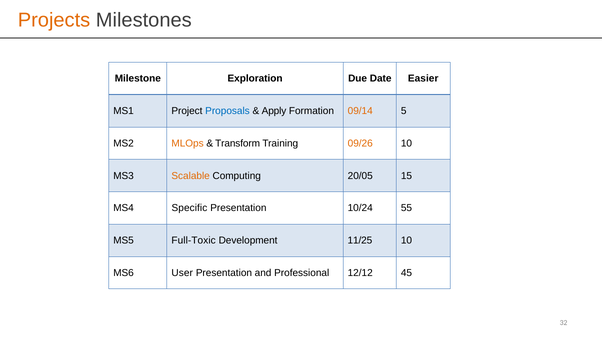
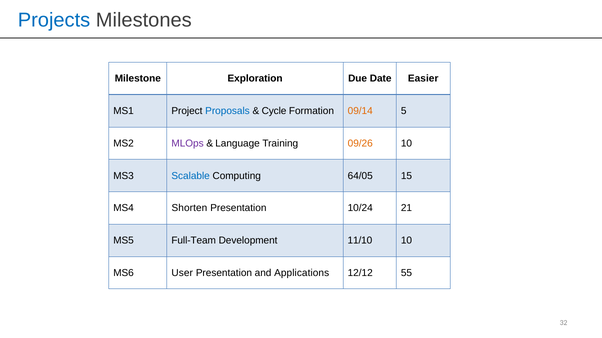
Projects colour: orange -> blue (54, 20)
Apply: Apply -> Cycle (274, 111)
MLOps colour: orange -> purple (188, 144)
Transform: Transform -> Language (238, 144)
Scalable colour: orange -> blue (191, 176)
20/05: 20/05 -> 64/05 (360, 176)
Specific: Specific -> Shorten (189, 209)
55: 55 -> 21 (406, 209)
Full-Toxic: Full-Toxic -> Full-Team (194, 241)
11/25: 11/25 -> 11/10 (360, 241)
Professional: Professional -> Applications (302, 273)
45: 45 -> 55 (406, 273)
